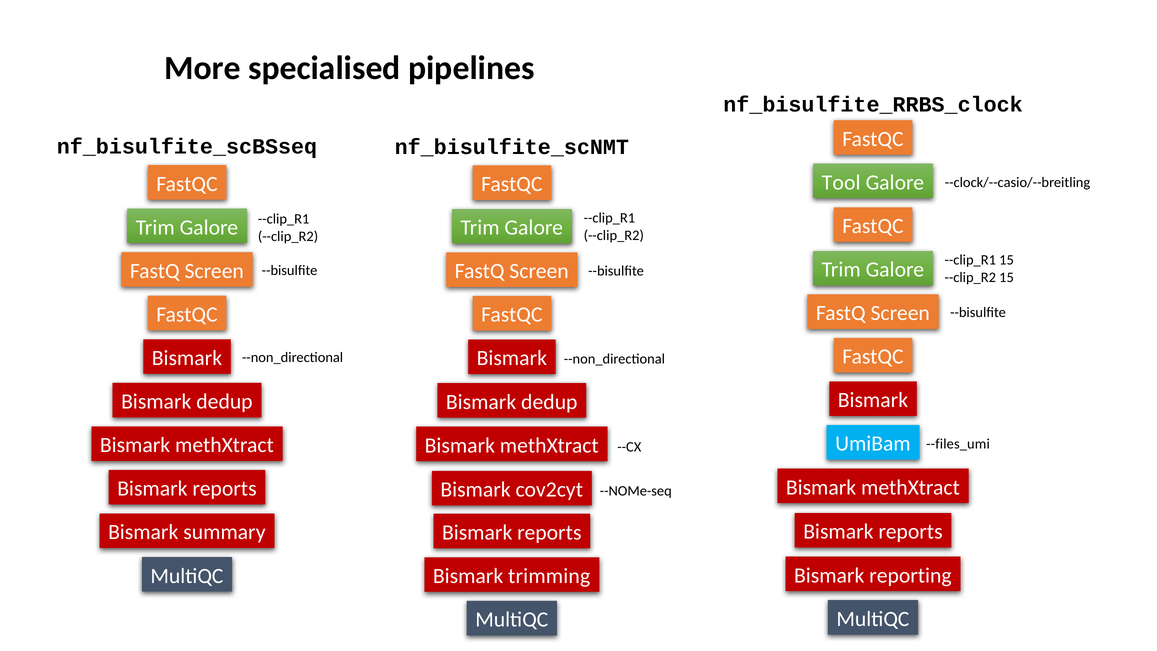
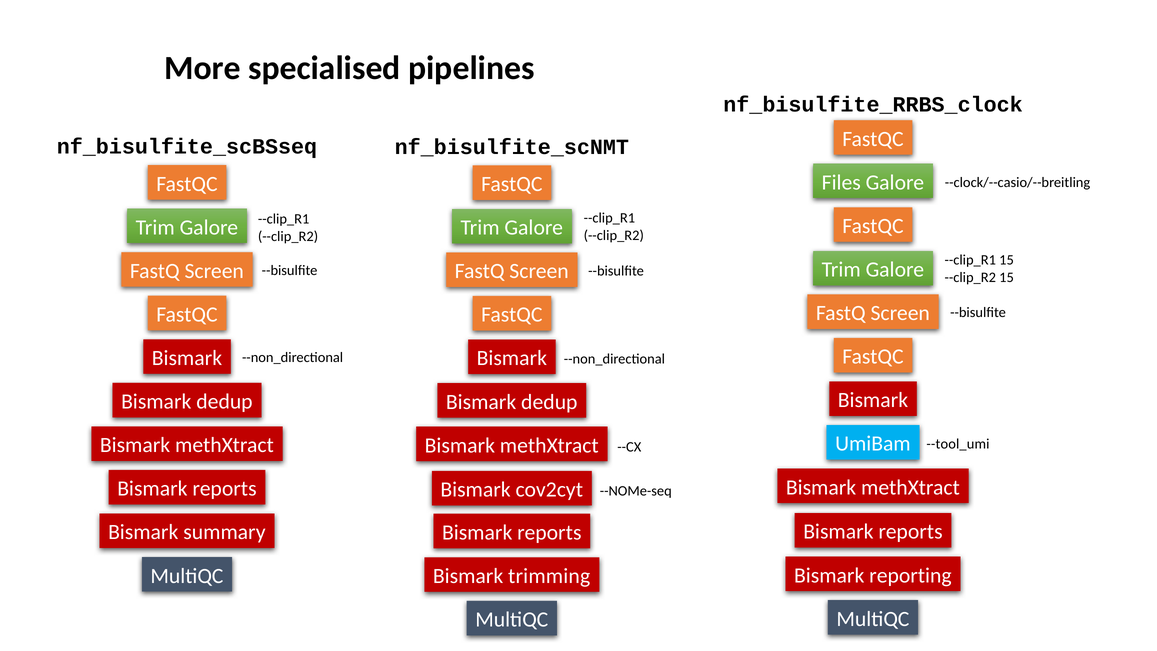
Tool: Tool -> Files (841, 182)
--files_umi: --files_umi -> --tool_umi (958, 444)
